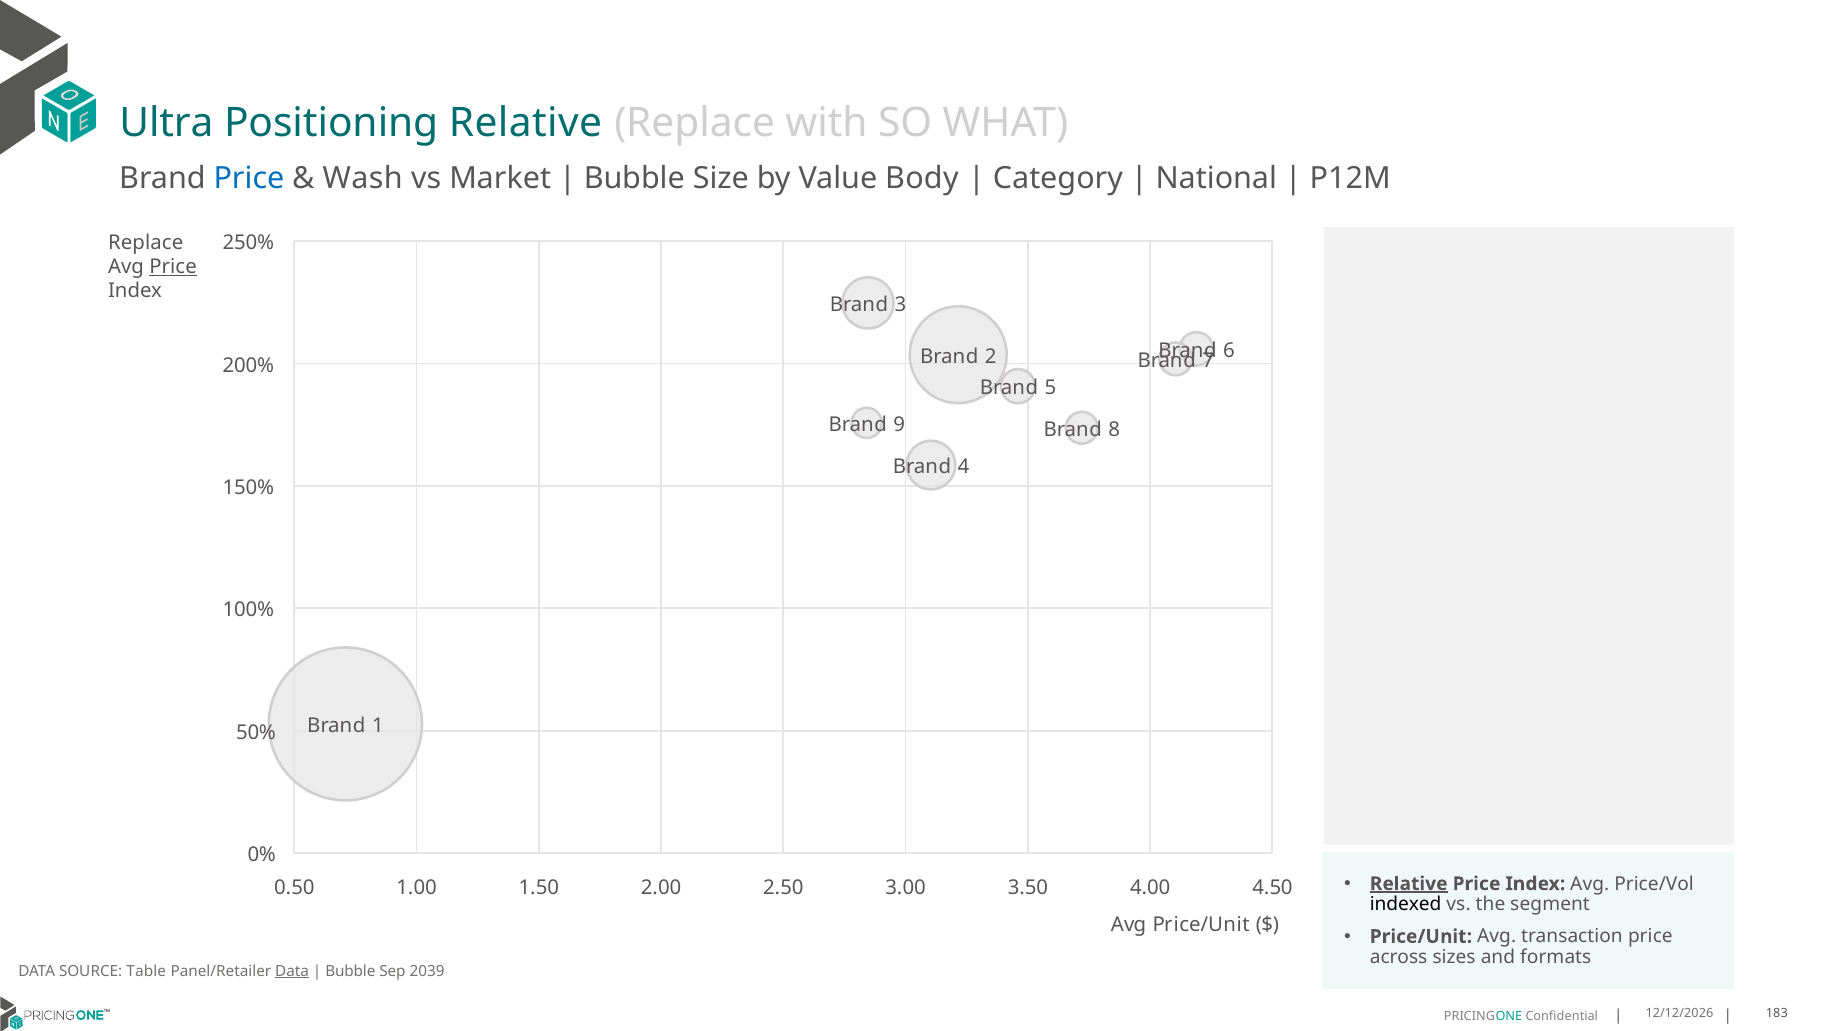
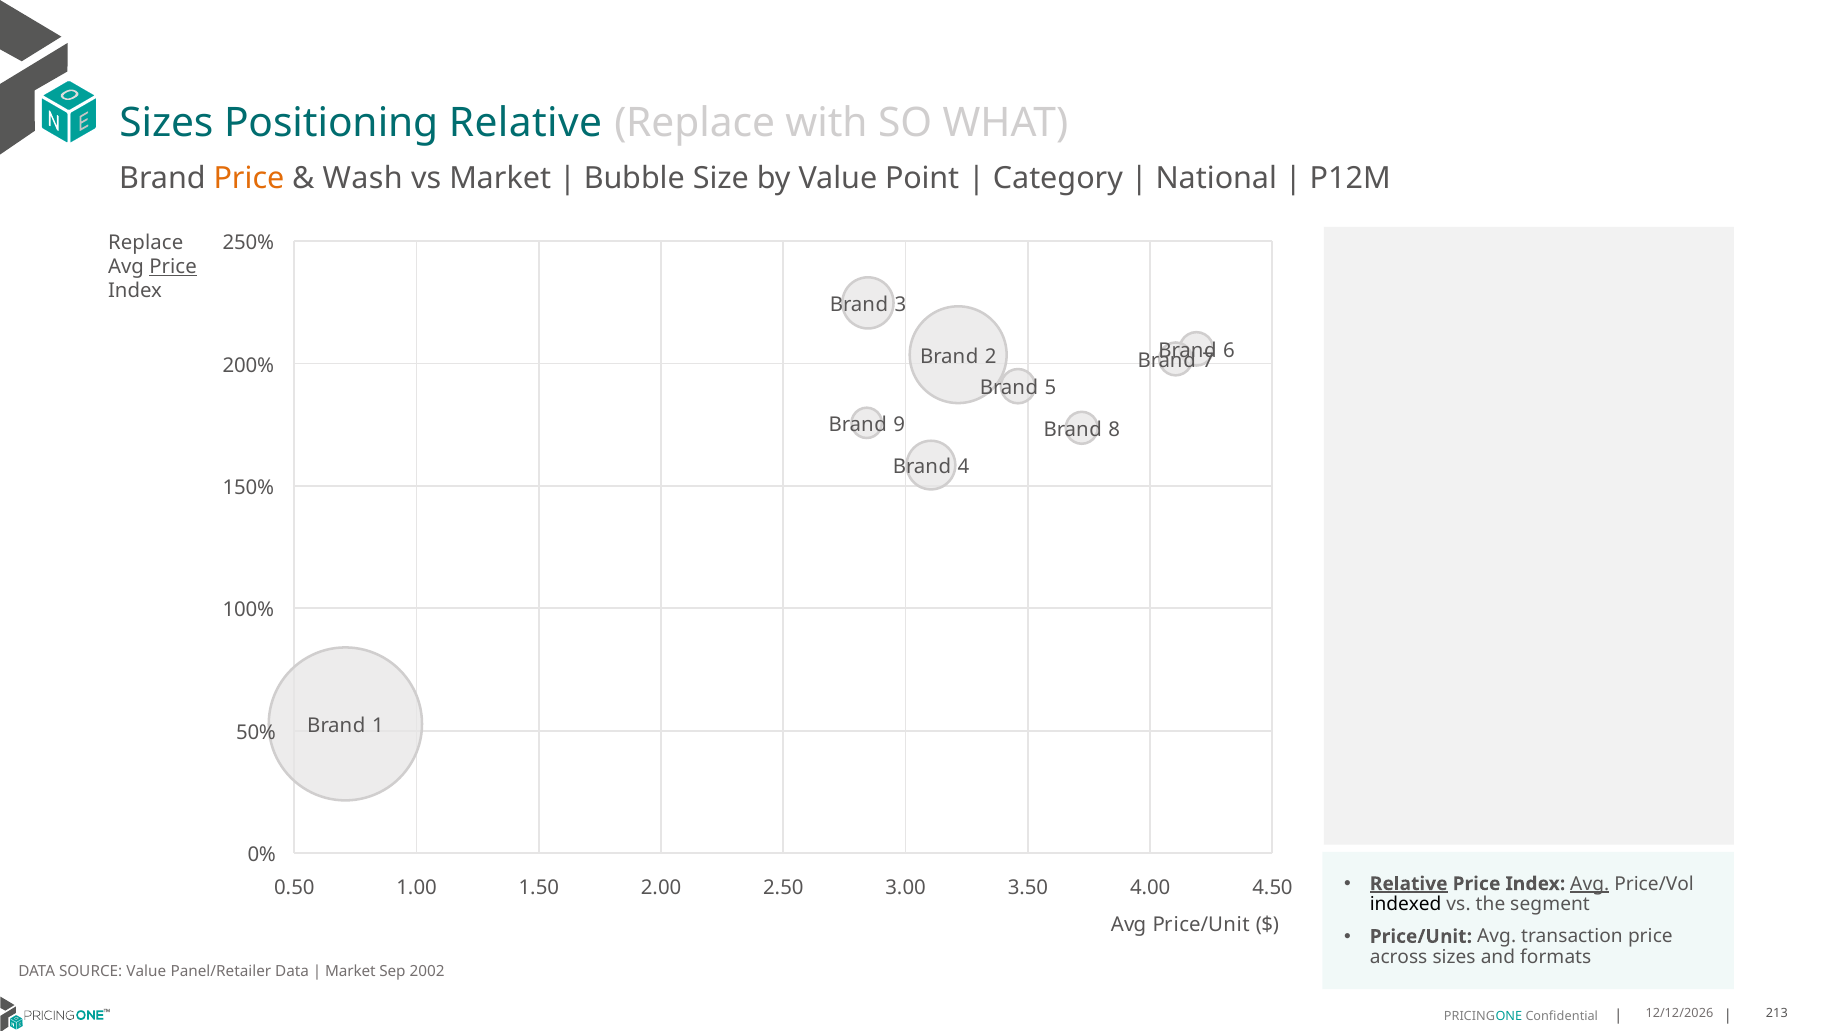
Ultra: Ultra -> Sizes (166, 123)
Price colour: blue -> orange (249, 179)
Body: Body -> Point (922, 179)
Avg underline: none -> present (1590, 884)
SOURCE Table: Table -> Value (146, 971)
Data underline: present -> none (292, 971)
Bubble: Bubble -> Market (350, 971)
2039: 2039 -> 2002 (427, 971)
183: 183 -> 213 (1777, 1014)
